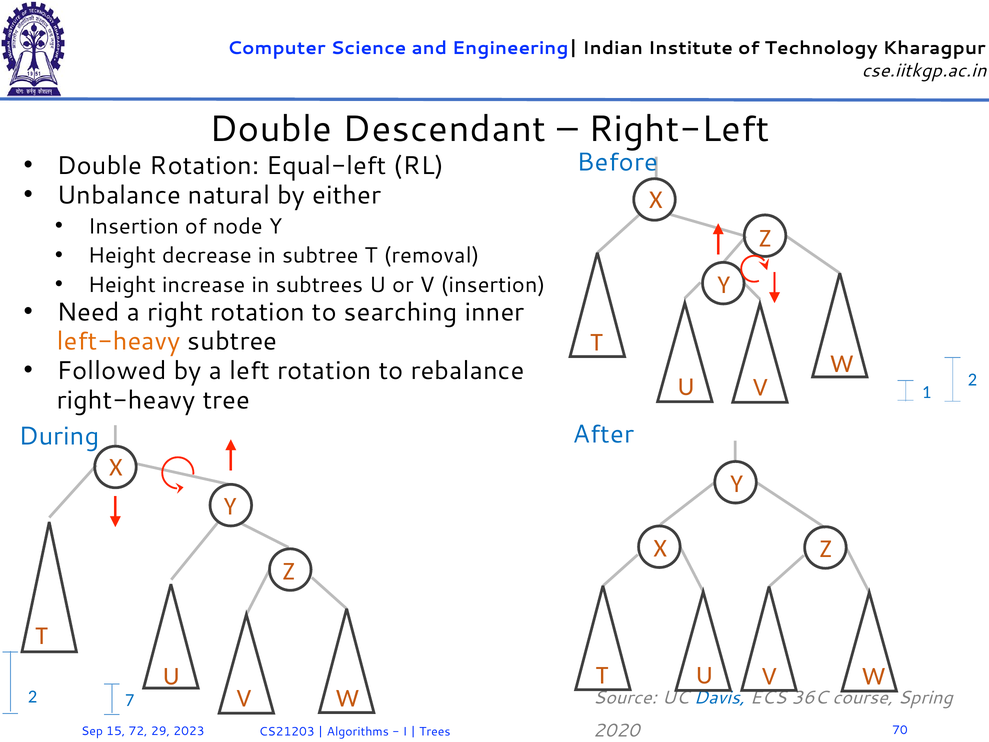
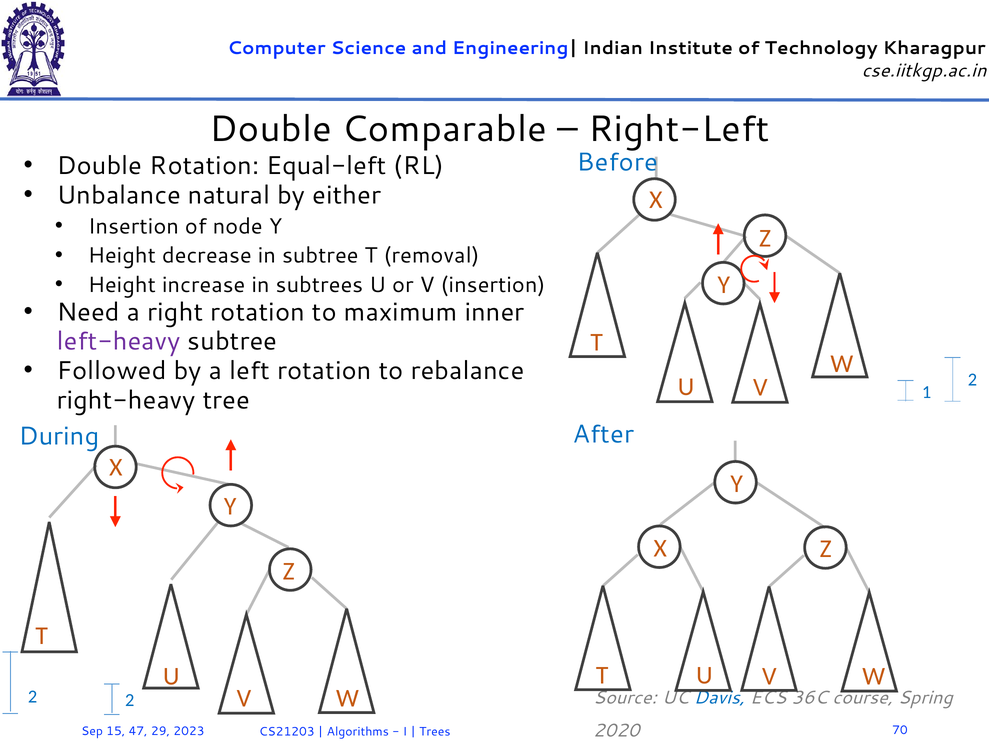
Descendant: Descendant -> Comparable (444, 129)
searching: searching -> maximum (401, 312)
left-heavy colour: orange -> purple (119, 341)
2 7: 7 -> 2 (130, 700)
72: 72 -> 47 (138, 731)
